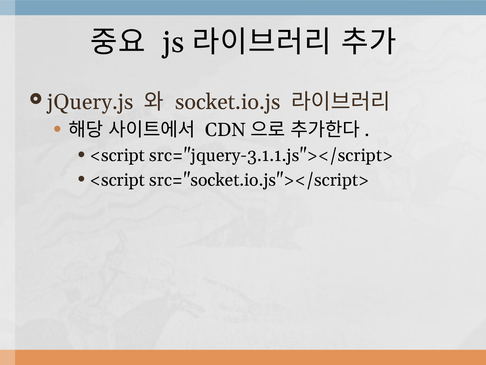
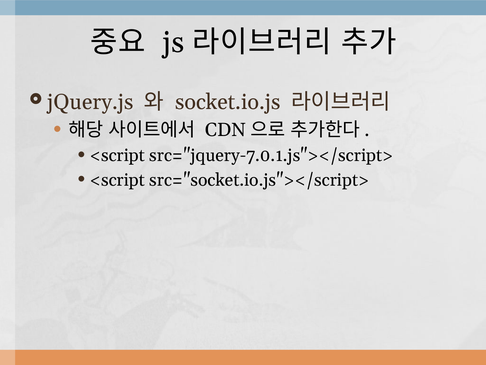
src="jquery-3.1.1.js"></script>: src="jquery-3.1.1.js"></script> -> src="jquery-7.0.1.js"></script> (271, 155)
